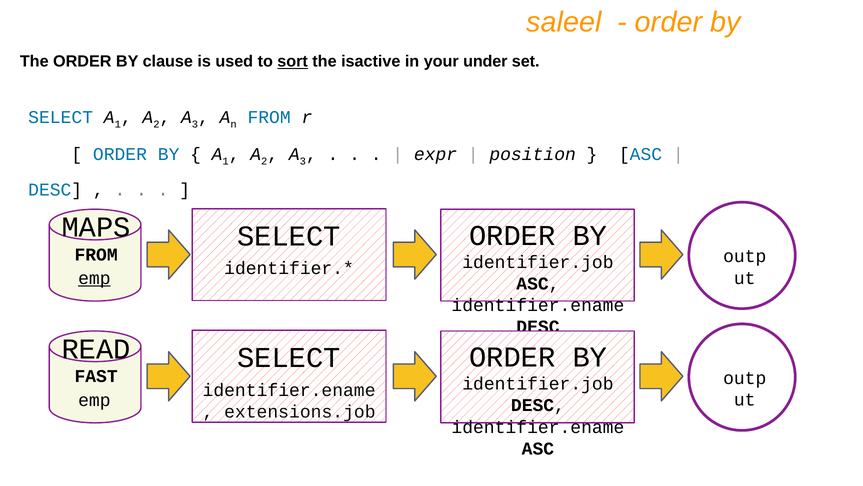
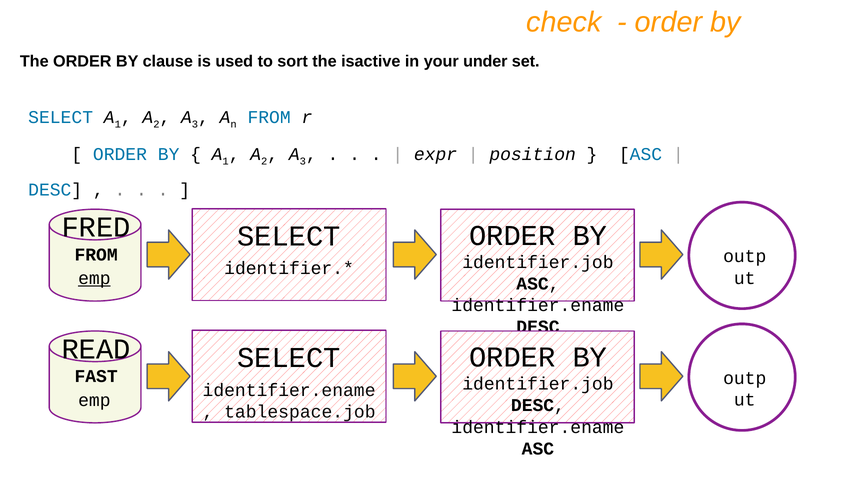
saleel: saleel -> check (564, 22)
sort underline: present -> none (293, 62)
MAPS: MAPS -> FRED (96, 227)
extensions.job: extensions.job -> tablespace.job (300, 411)
